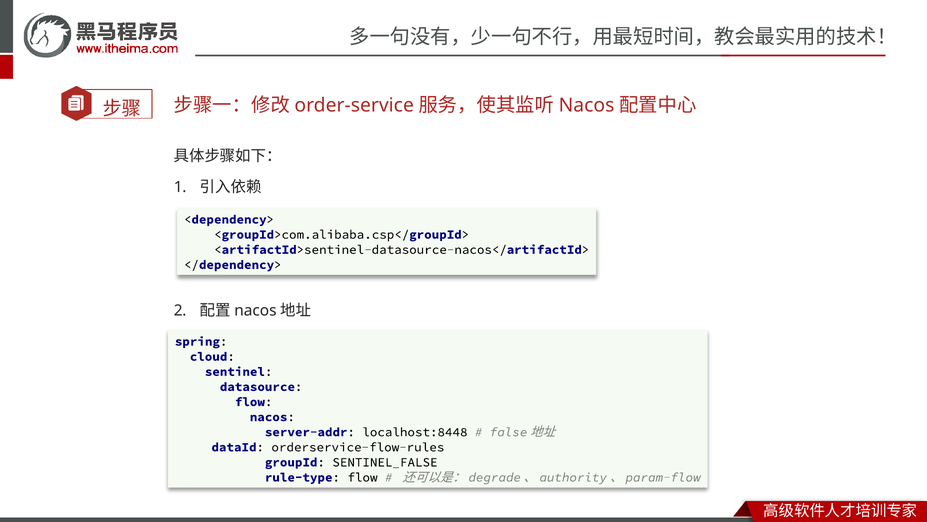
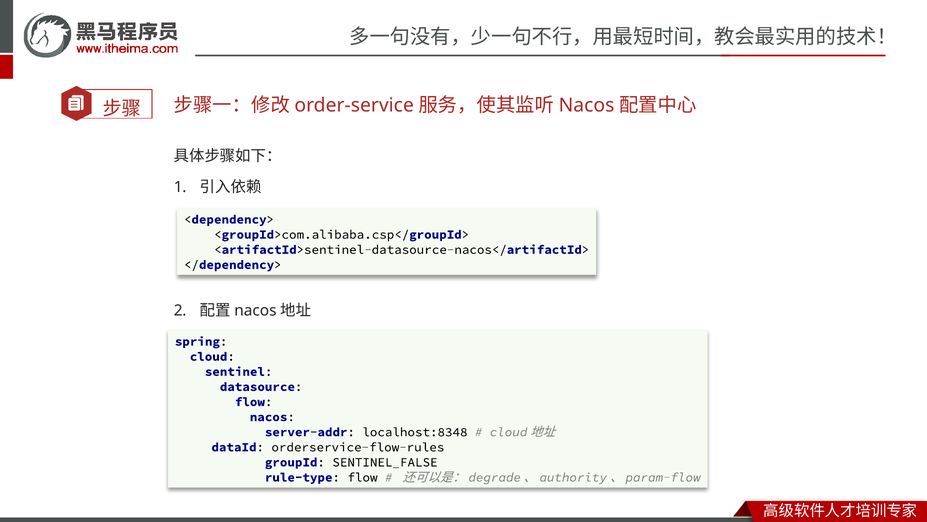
localhost:8448: localhost:8448 -> localhost:8348 (415, 432)
false: false -> cloud (509, 432)
